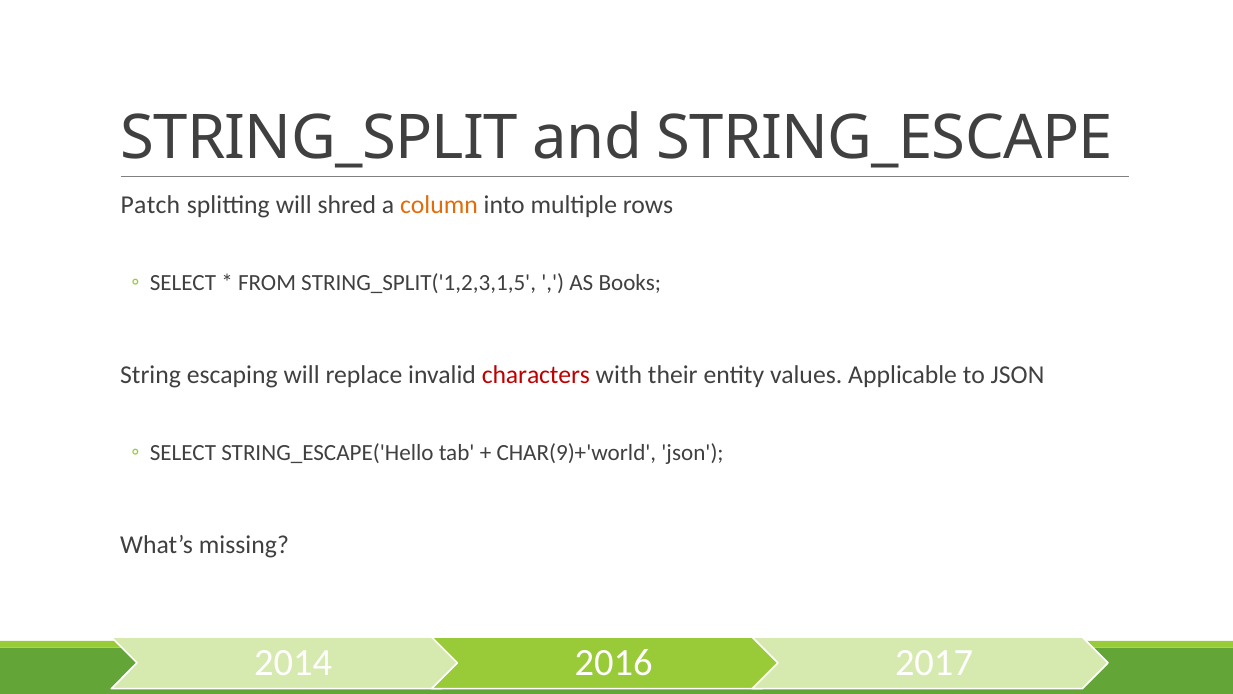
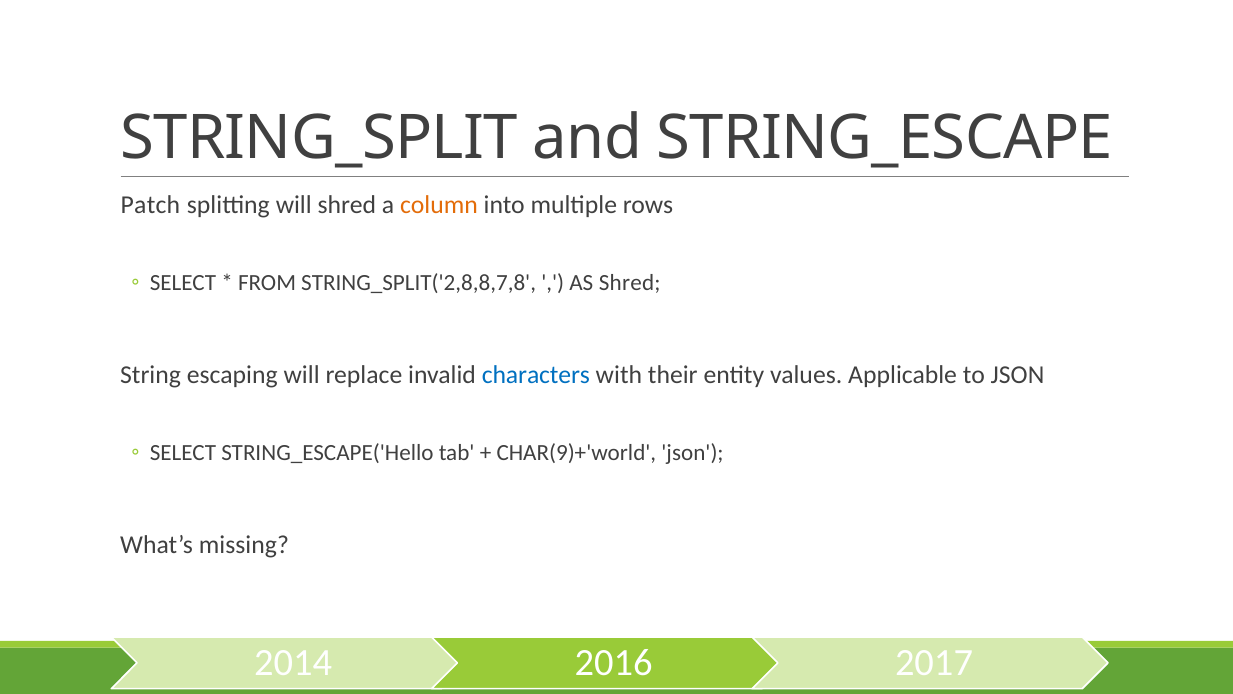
STRING_SPLIT('1,2,3,1,5: STRING_SPLIT('1,2,3,1,5 -> STRING_SPLIT('2,8,8,7,8 (419, 282)
AS Books: Books -> Shred (630, 282)
characters colour: red -> blue (536, 375)
